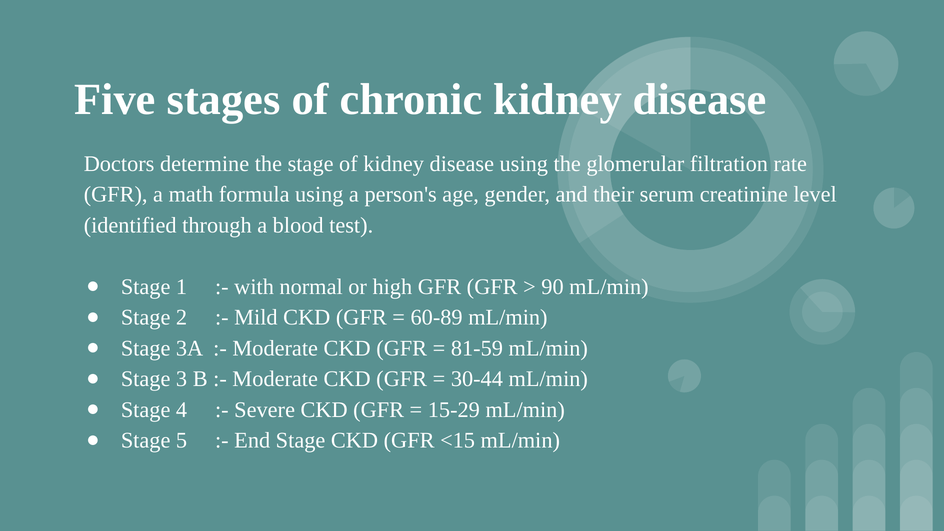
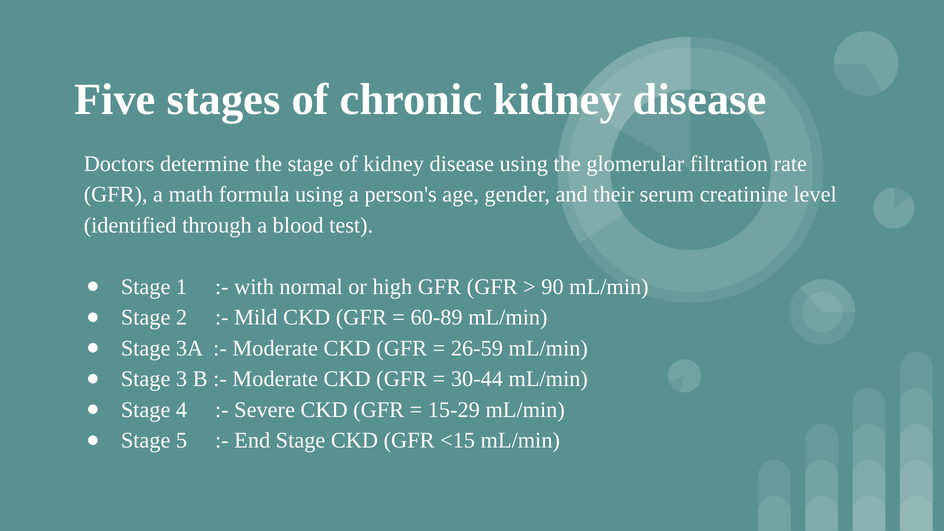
81-59: 81-59 -> 26-59 (477, 348)
